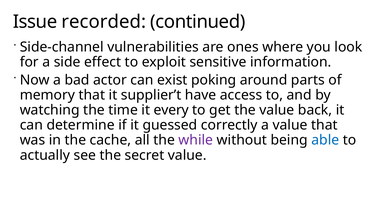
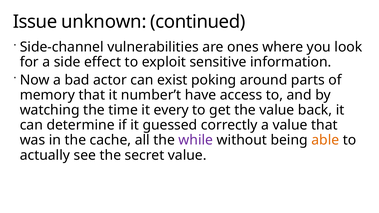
recorded: recorded -> unknown (104, 22)
supplier’t: supplier’t -> number’t (151, 95)
able colour: blue -> orange (325, 140)
